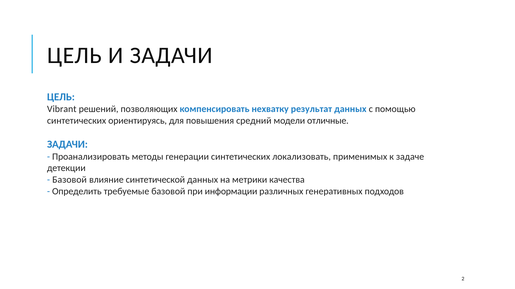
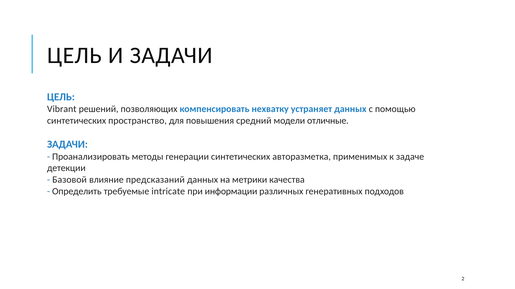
результат: результат -> устраняет (311, 109)
ориентируясь: ориентируясь -> пространство (138, 121)
локализовать: локализовать -> авторазметка (302, 157)
синтетической: синтетической -> предсказаний (155, 180)
требуемые базовой: базовой -> intricate (168, 192)
